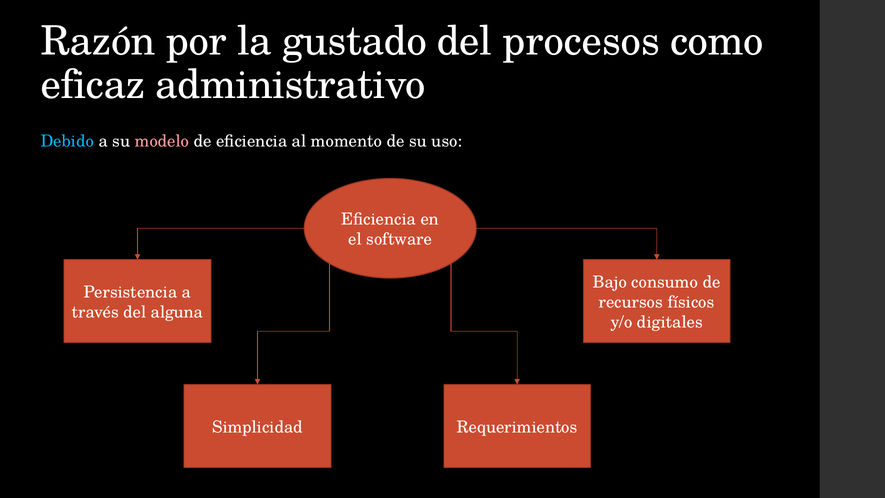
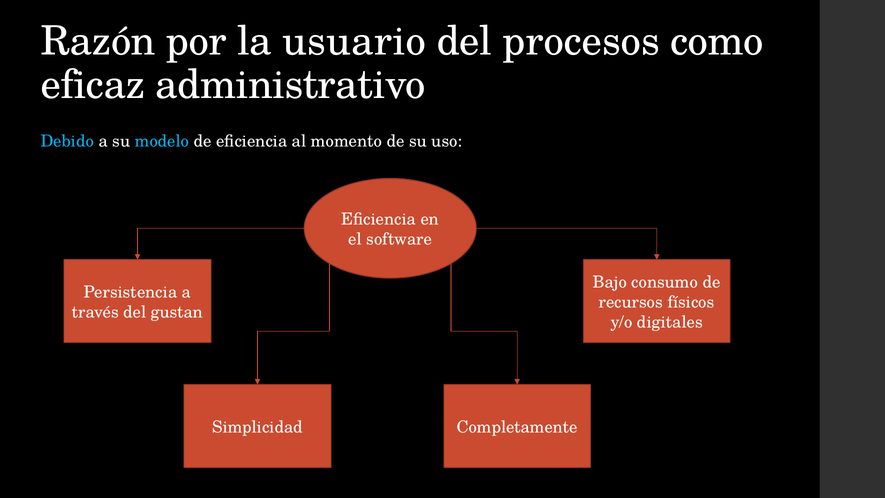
gustado: gustado -> usuario (354, 41)
modelo colour: pink -> light blue (162, 141)
alguna: alguna -> gustan (177, 312)
Requerimientos: Requerimientos -> Completamente (517, 427)
